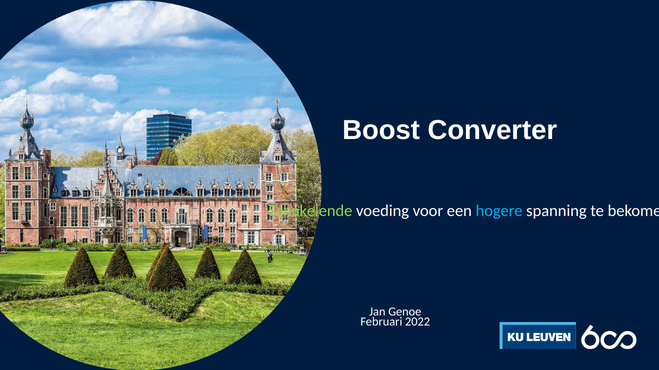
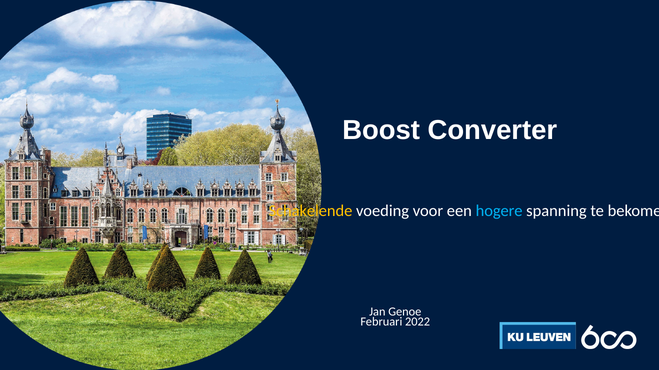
Schakelende colour: light green -> yellow (311, 211)
